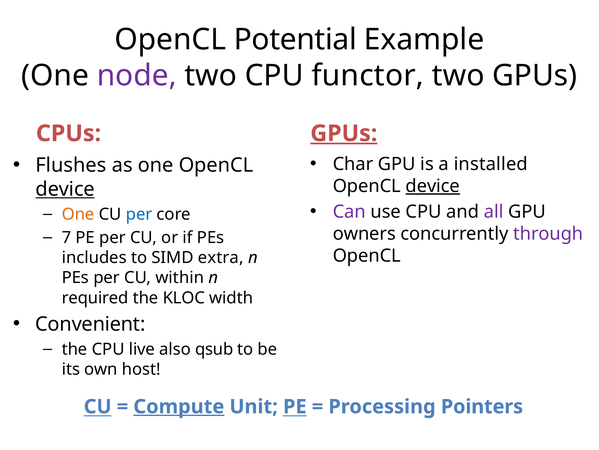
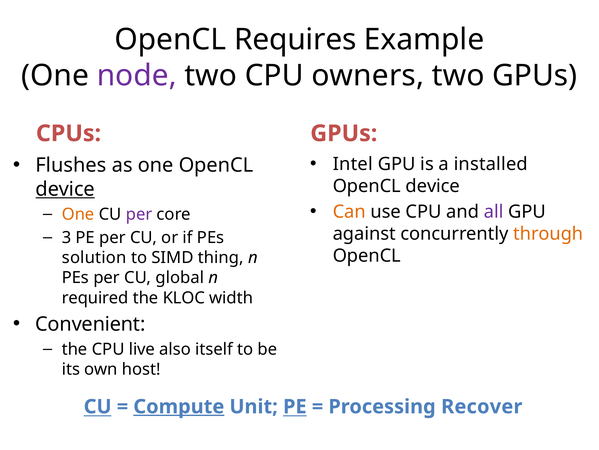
Potential: Potential -> Requires (295, 40)
functor: functor -> owners (368, 75)
GPUs underline: present -> none (344, 133)
Char: Char -> Intel (353, 164)
device underline: present -> none (433, 186)
Can colour: purple -> orange (349, 211)
per colour: blue -> purple (139, 214)
owners: owners -> against (364, 233)
through colour: purple -> orange (548, 233)
7: 7 -> 3 (66, 237)
includes: includes -> solution (94, 257)
extra: extra -> thing (221, 257)
within: within -> global (180, 277)
qsub: qsub -> itself (214, 349)
Pointers: Pointers -> Recover (482, 406)
